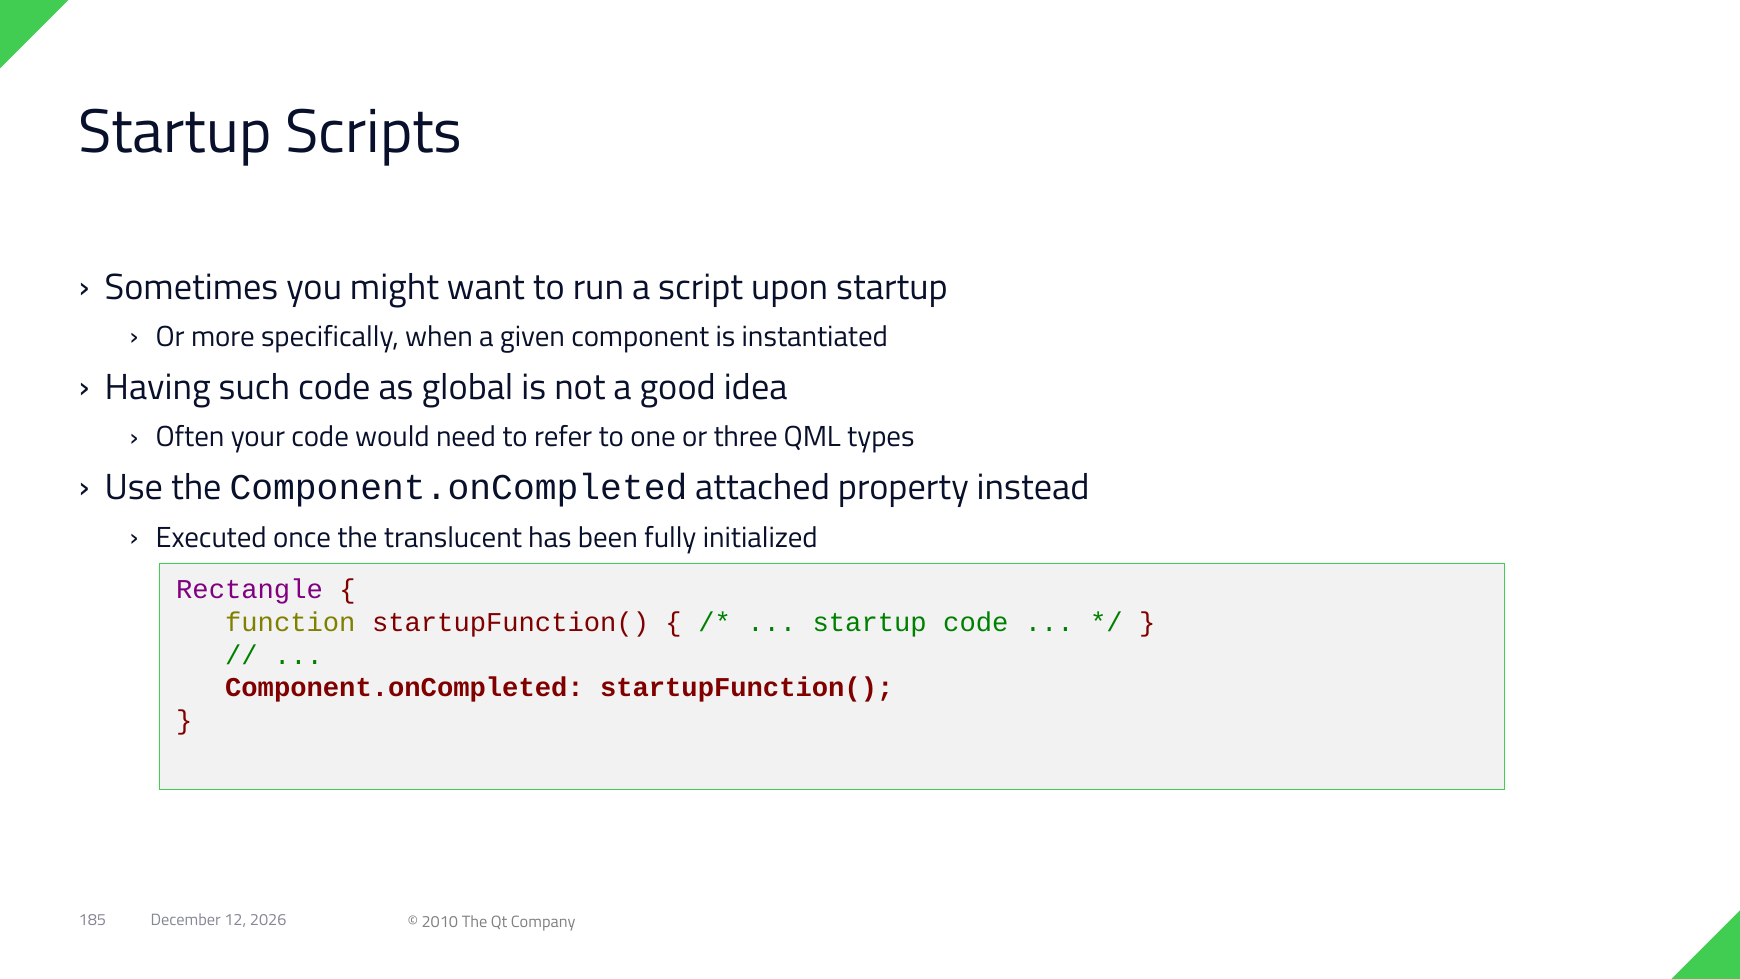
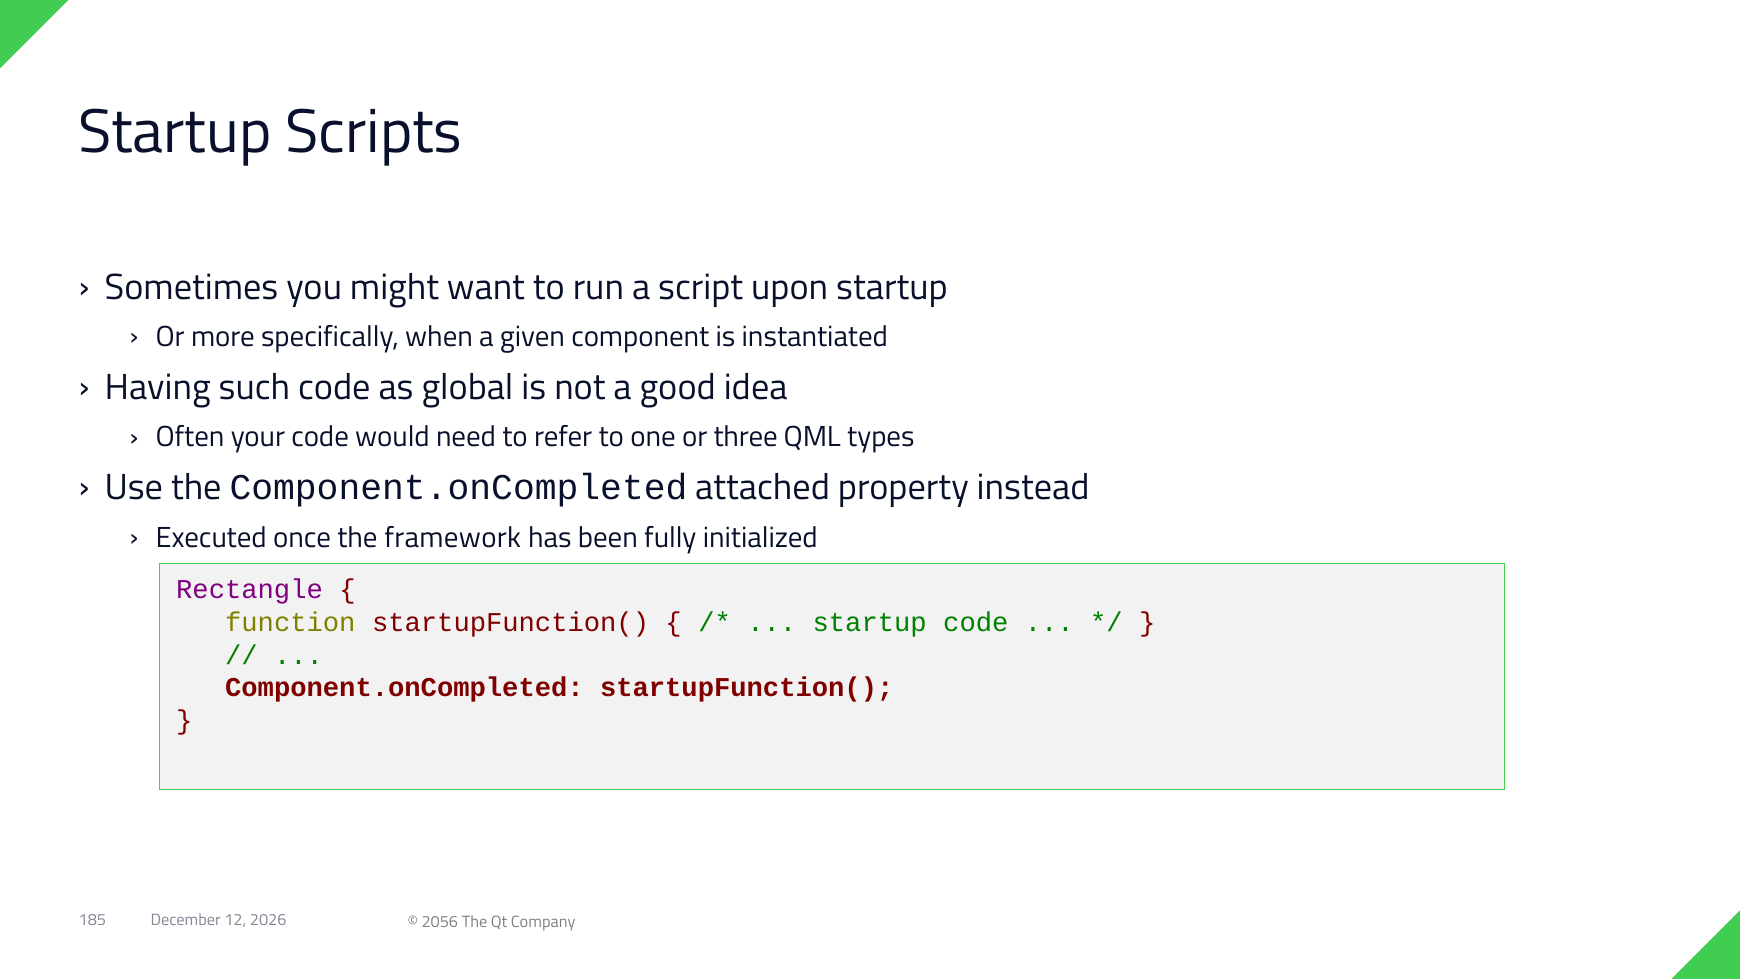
translucent: translucent -> framework (453, 537)
2010: 2010 -> 2056 (440, 922)
